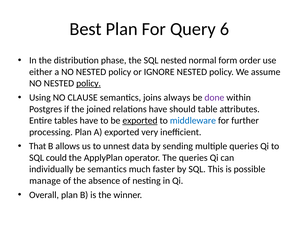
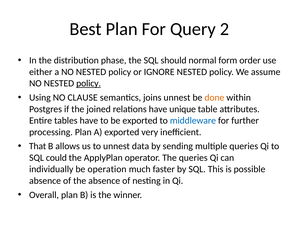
6: 6 -> 2 (224, 29)
SQL nested: nested -> should (174, 60)
joins always: always -> unnest (177, 97)
done colour: purple -> orange (214, 97)
should: should -> unique (183, 109)
exported underline: present -> none (140, 120)
be semantics: semantics -> operation (107, 169)
manage: manage -> absence (45, 180)
